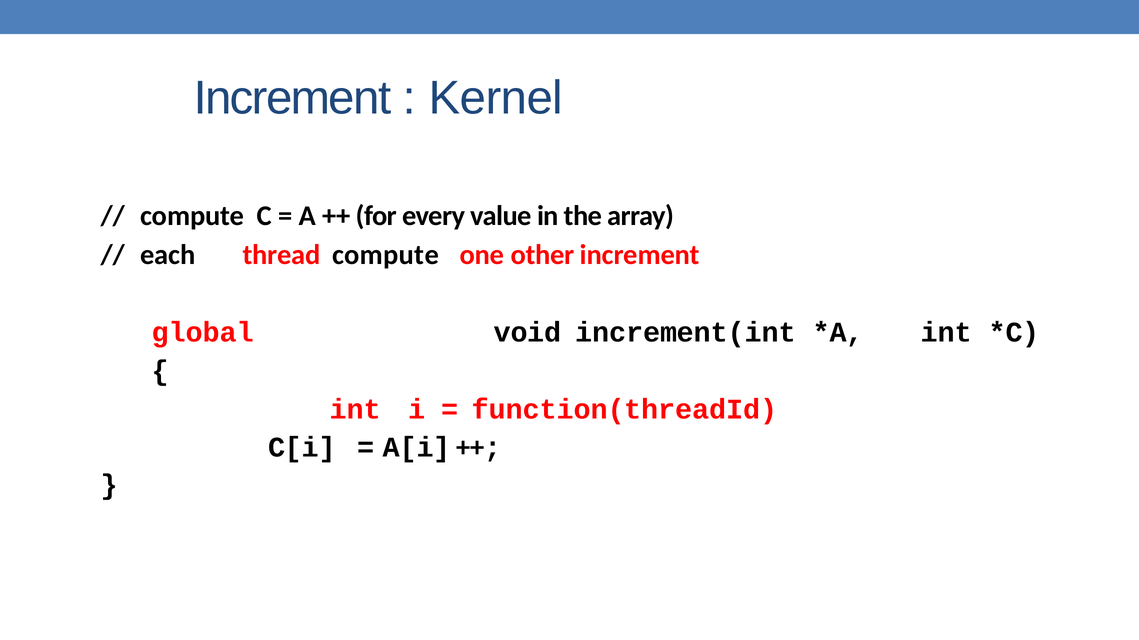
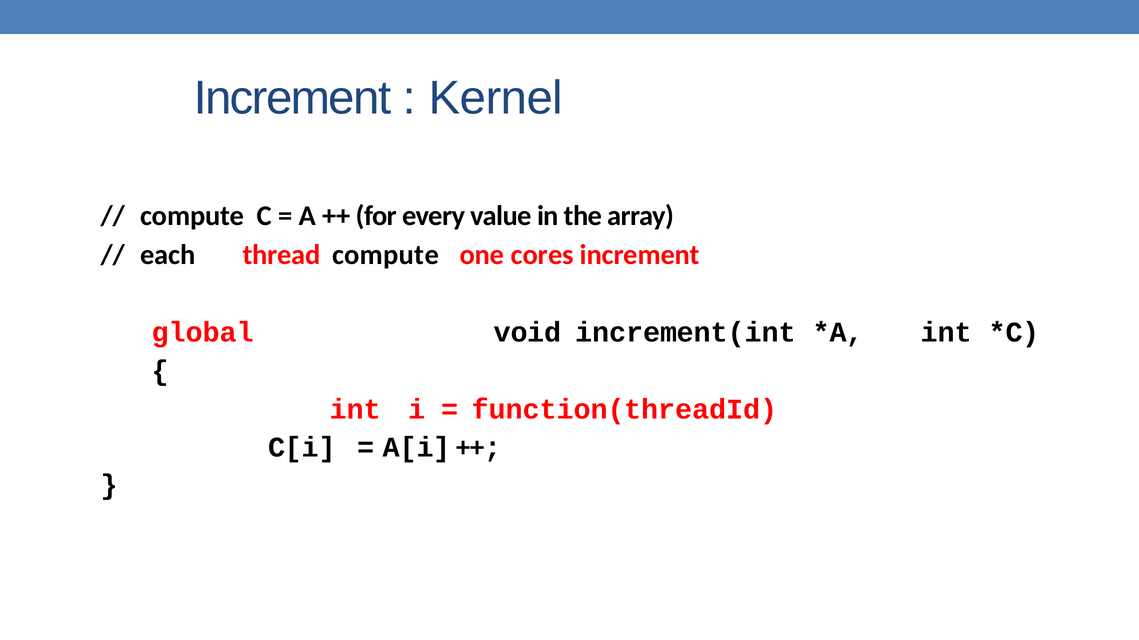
other: other -> cores (542, 255)
